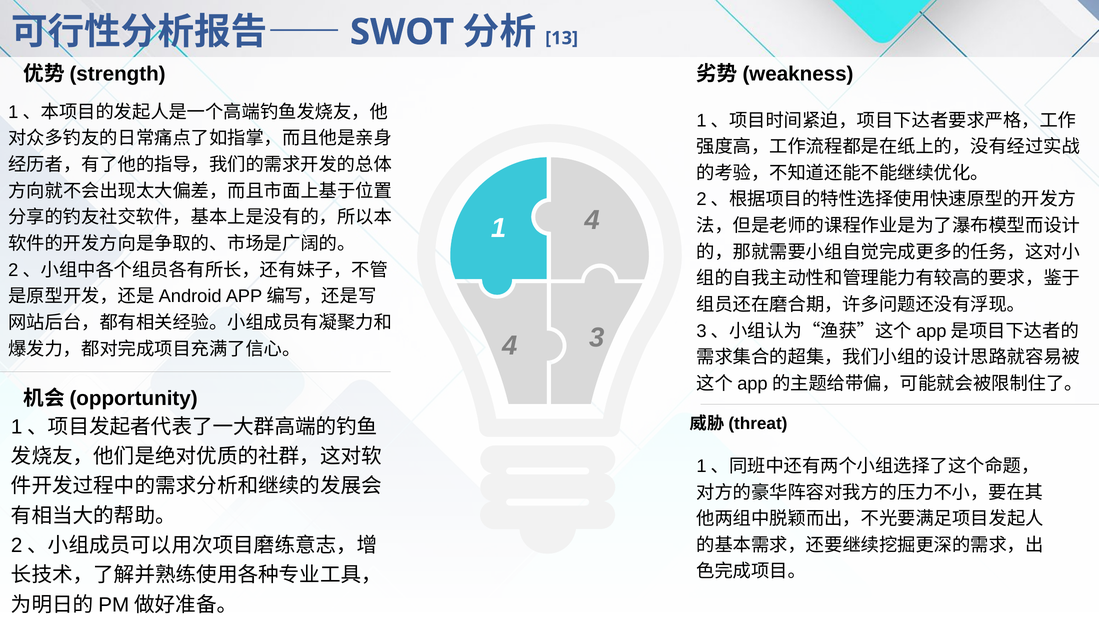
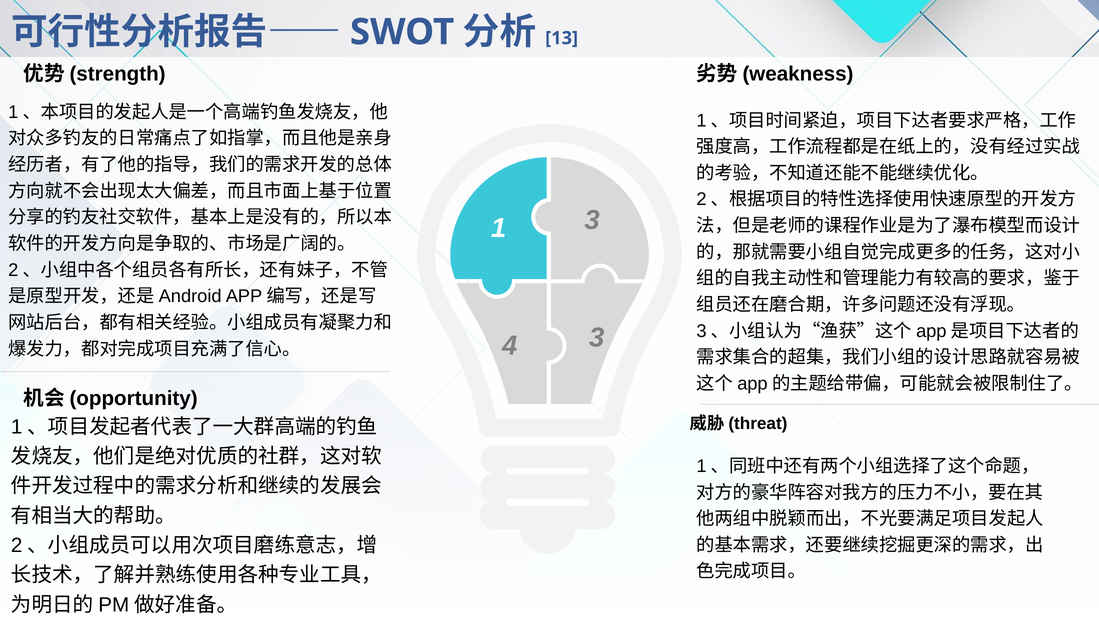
1 4: 4 -> 3 (592, 220)
